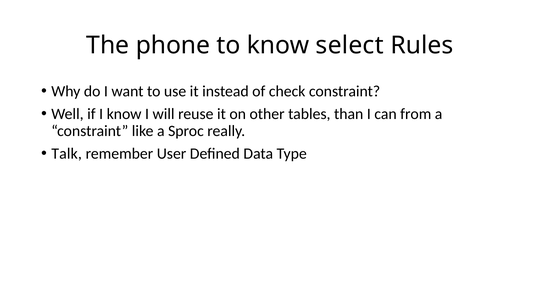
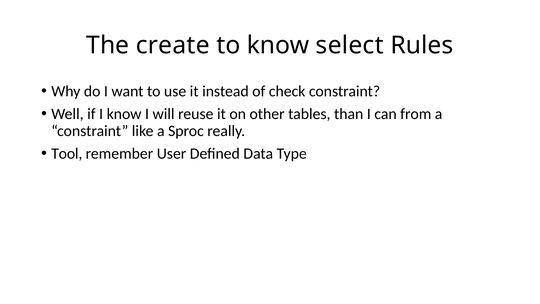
phone: phone -> create (173, 45)
Talk: Talk -> Tool (67, 154)
